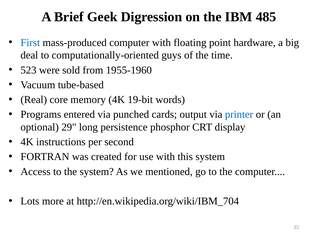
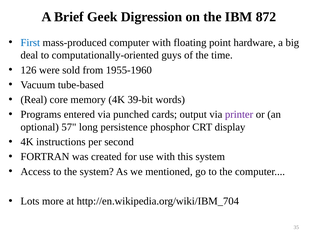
485: 485 -> 872 (266, 17)
523: 523 -> 126 (29, 70)
19-bit: 19-bit -> 39-bit (140, 100)
printer colour: blue -> purple (239, 115)
29: 29 -> 57 (69, 127)
